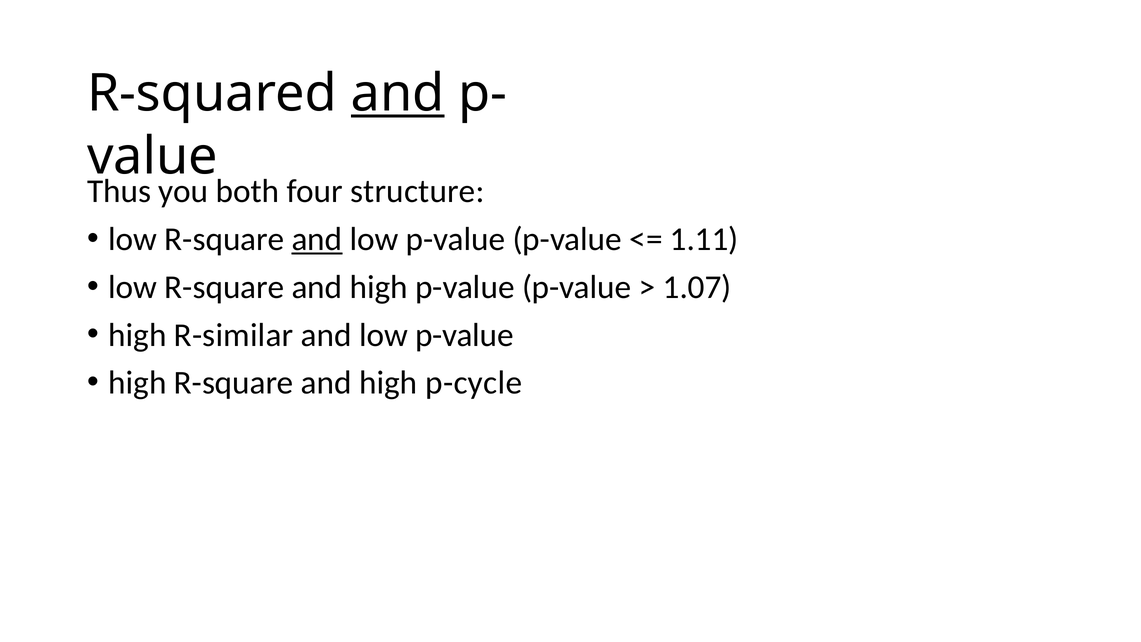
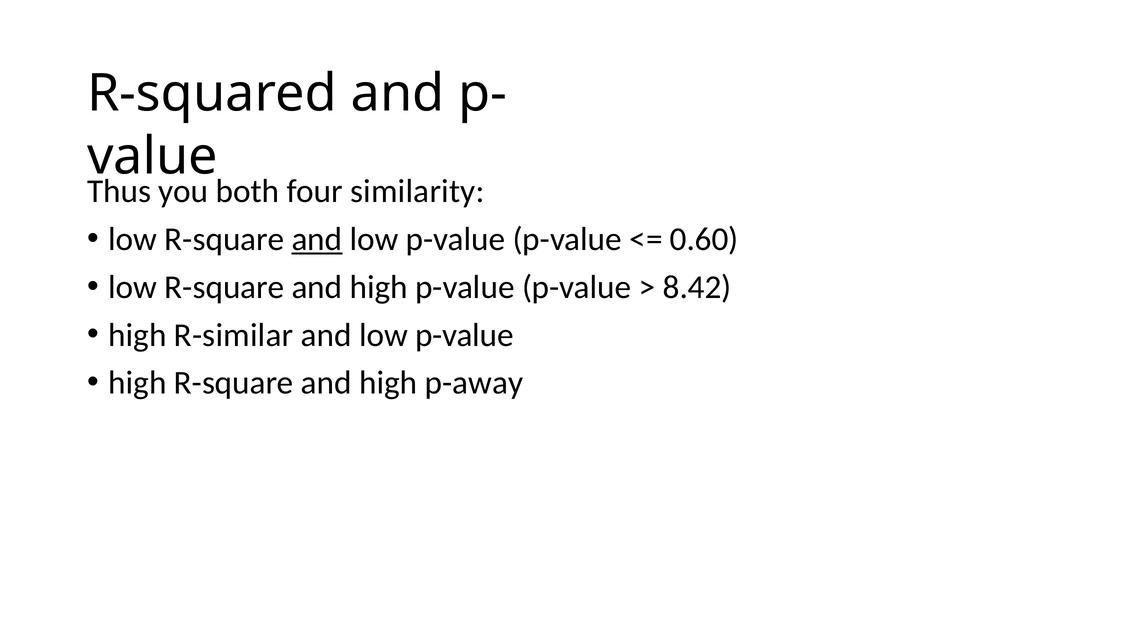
and underline: present -> none (398, 94)
structure: structure -> similarity (417, 191)
1.11: 1.11 -> 0.60 (704, 239)
1.07: 1.07 -> 8.42 (697, 287)
p-cycle: p-cycle -> p-away (474, 383)
